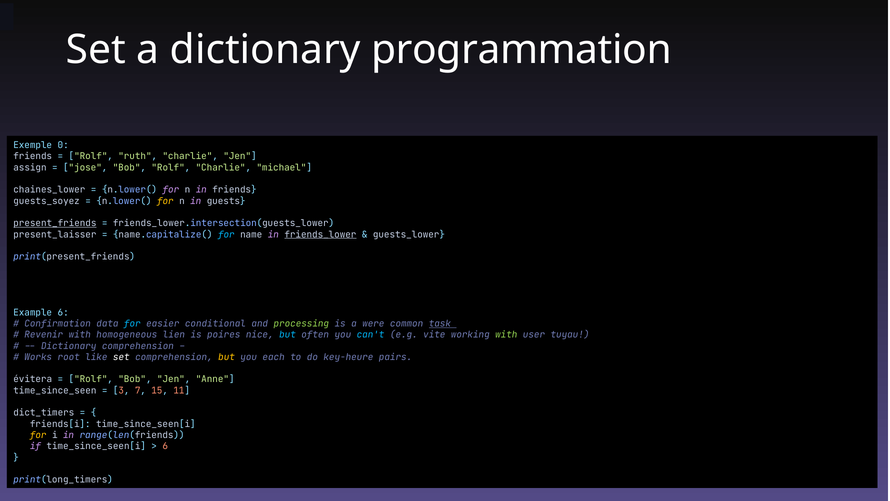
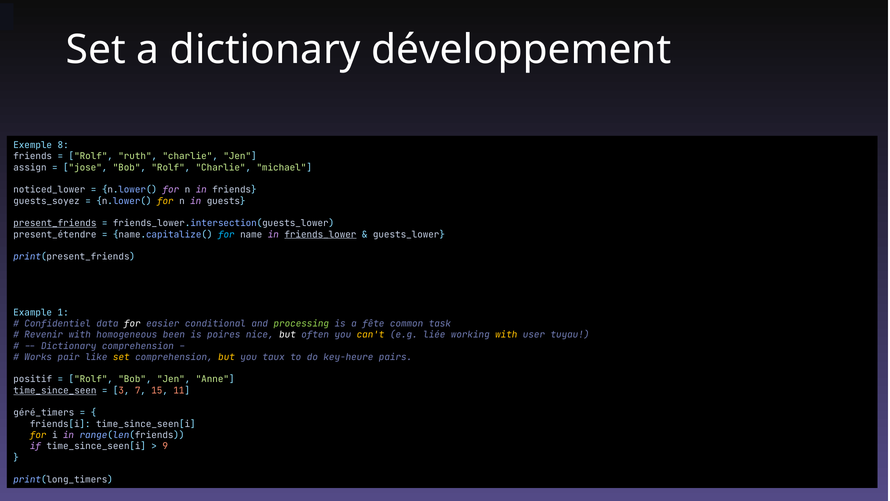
programmation: programmation -> développement (521, 50)
0: 0 -> 8 (63, 145)
chaines_lower: chaines_lower -> noticed_lower (49, 190)
present_laisser: present_laisser -> present_étendre (55, 234)
Example 6: 6 -> 1 (63, 312)
Confirmation: Confirmation -> Confidentiel (58, 323)
for colour: light blue -> white (132, 323)
were: were -> fête (373, 323)
task underline: present -> none (443, 323)
lien: lien -> been (174, 335)
but colour: light blue -> white (288, 335)
can't colour: light blue -> yellow (371, 335)
vite: vite -> liée (434, 335)
with colour: light green -> yellow (506, 335)
root: root -> pair (69, 357)
set colour: white -> yellow (121, 357)
each: each -> taux (274, 357)
évitera: évitera -> positif (33, 379)
time_since_seen underline: none -> present (55, 390)
dict_timers: dict_timers -> géré_timers (44, 413)
6: 6 -> 9 (165, 446)
